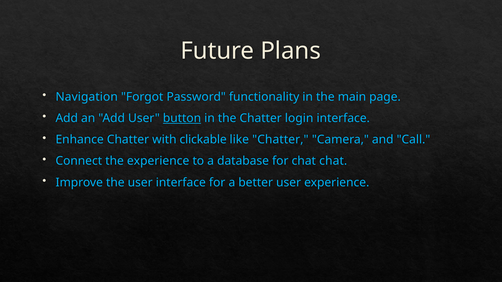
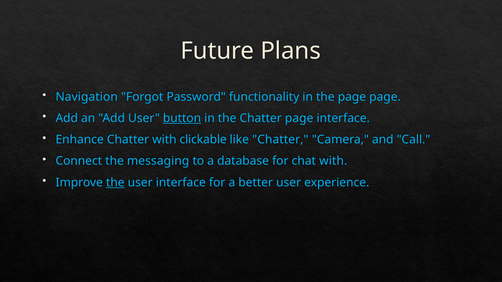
the main: main -> page (352, 97)
Chatter login: login -> page (299, 118)
the experience: experience -> messaging (158, 161)
chat chat: chat -> with (333, 161)
the underline: none -> present (115, 183)
